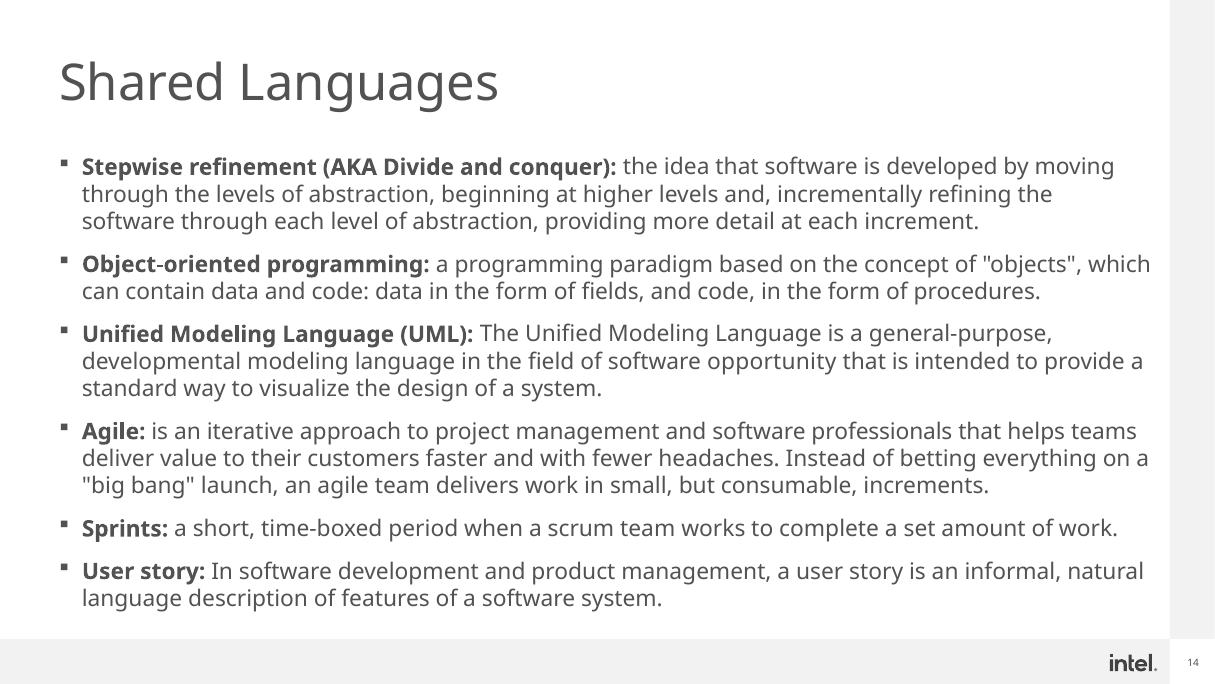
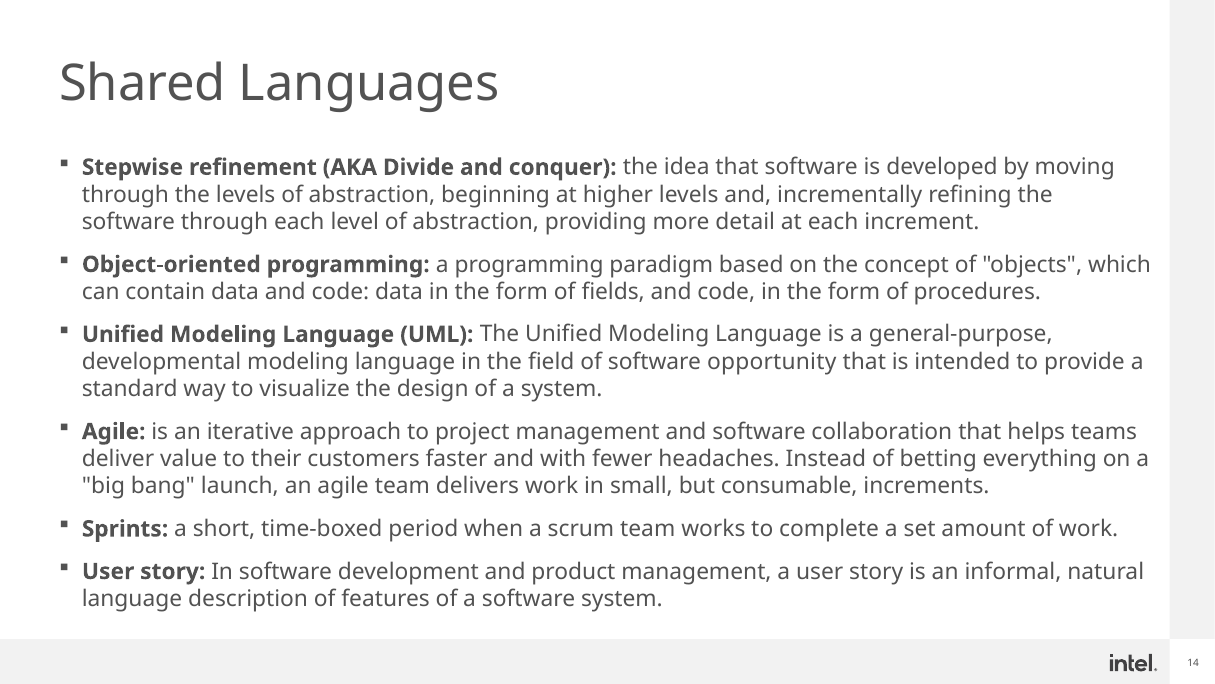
professionals: professionals -> collaboration (882, 431)
